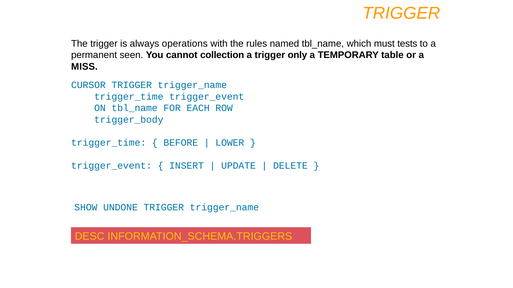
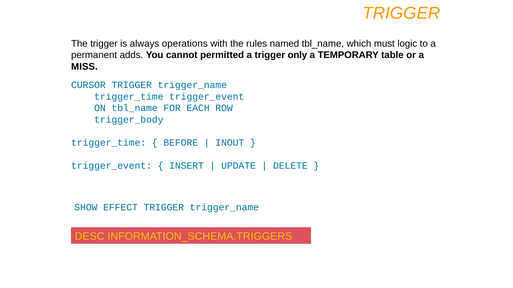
tests: tests -> logic (407, 44)
seen: seen -> adds (131, 55)
collection: collection -> permitted (222, 55)
LOWER: LOWER -> INOUT (230, 143)
UNDONE: UNDONE -> EFFECT (120, 208)
